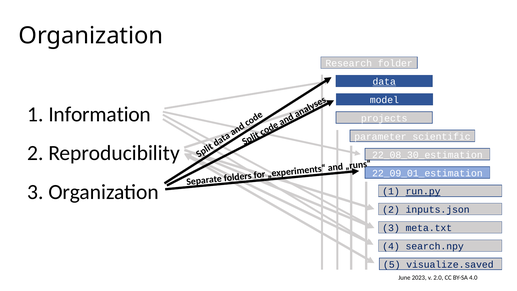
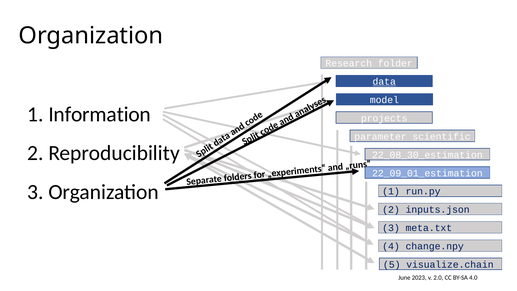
run.py underline: present -> none (423, 191)
search.npy: search.npy -> change.npy (435, 246)
visualize.saved: visualize.saved -> visualize.chain (450, 264)
